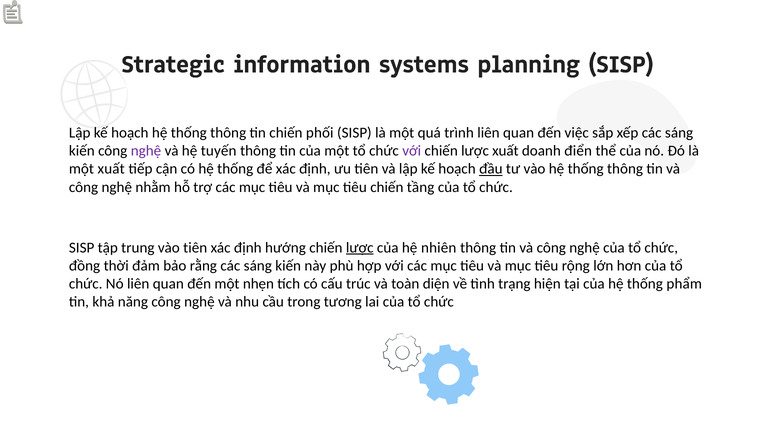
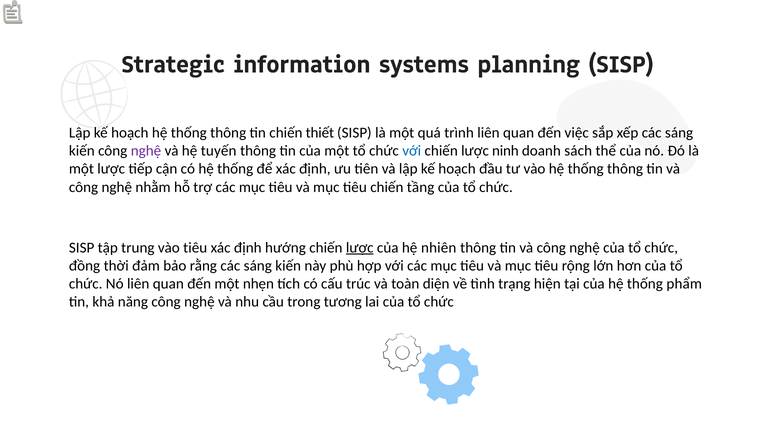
phối: phối -> thiết (320, 133)
với colour: purple -> blue (412, 151)
lược xuất: xuất -> ninh (505, 151)
điển: điển -> sách (578, 151)
một xuất: xuất -> lược (111, 169)
đầu underline: present -> none (491, 169)
vào tiên: tiên -> tiêu (195, 248)
